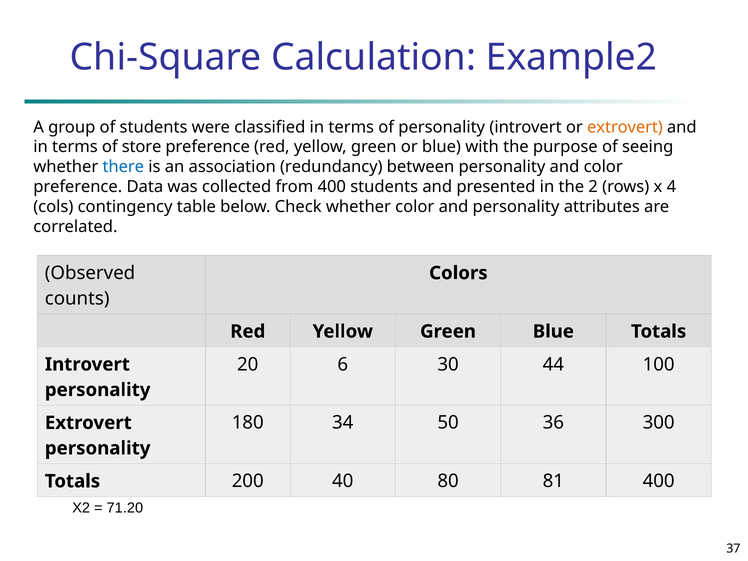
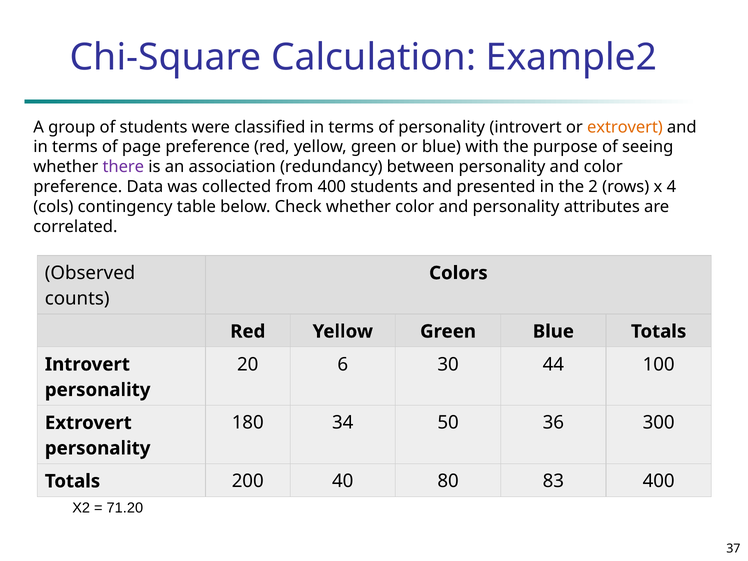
store: store -> page (142, 147)
there colour: blue -> purple (123, 167)
81: 81 -> 83 (553, 481)
